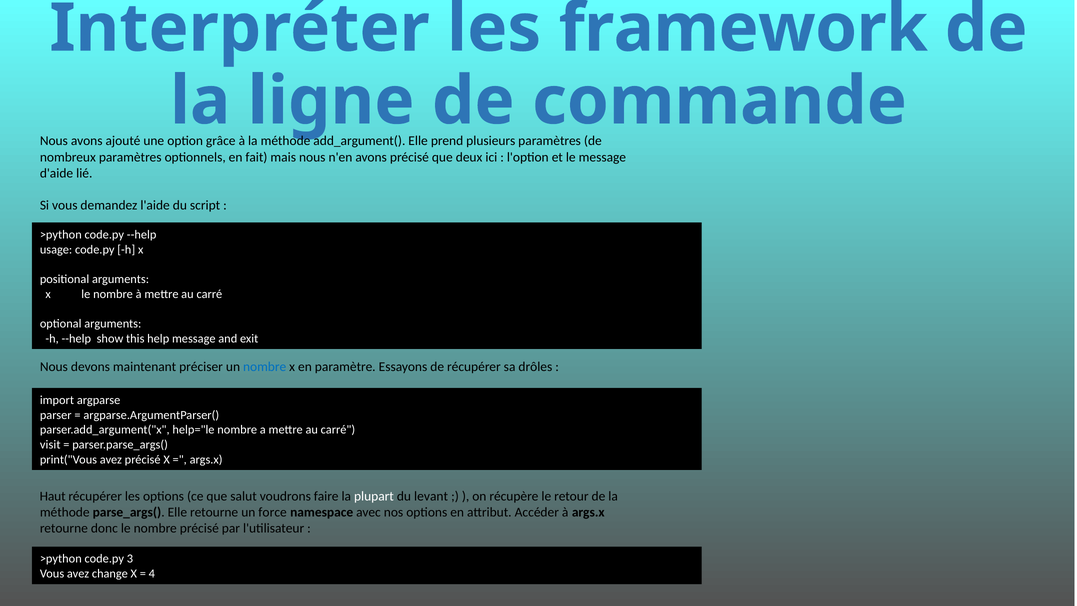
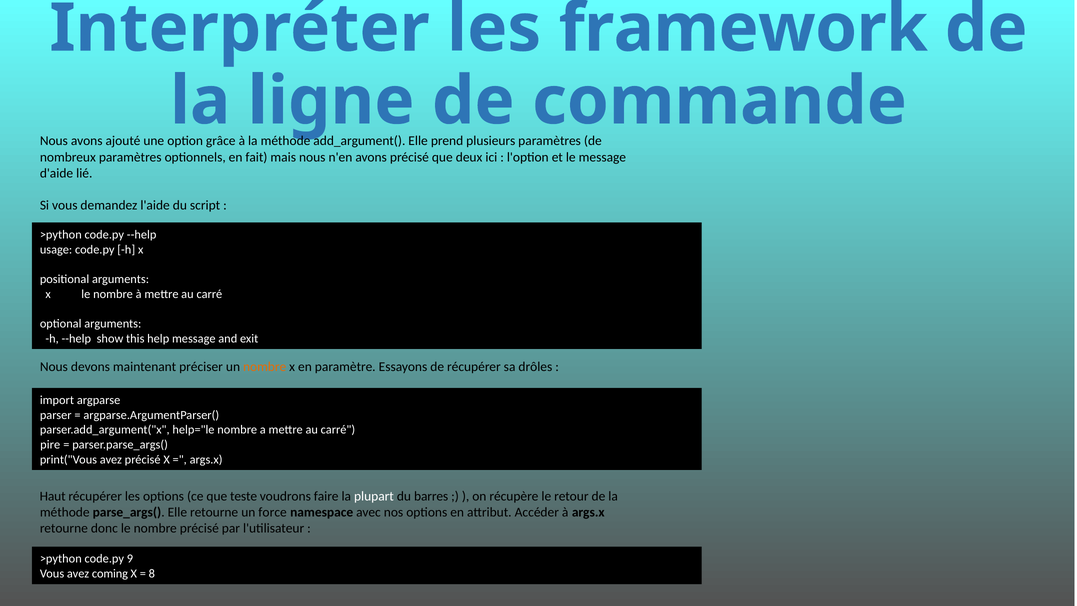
nombre colour: blue -> orange (265, 366)
visit: visit -> pire (50, 445)
salut: salut -> teste (244, 496)
levant: levant -> barres (431, 496)
3: 3 -> 9 (130, 559)
change: change -> coming (110, 574)
4: 4 -> 8 (152, 574)
